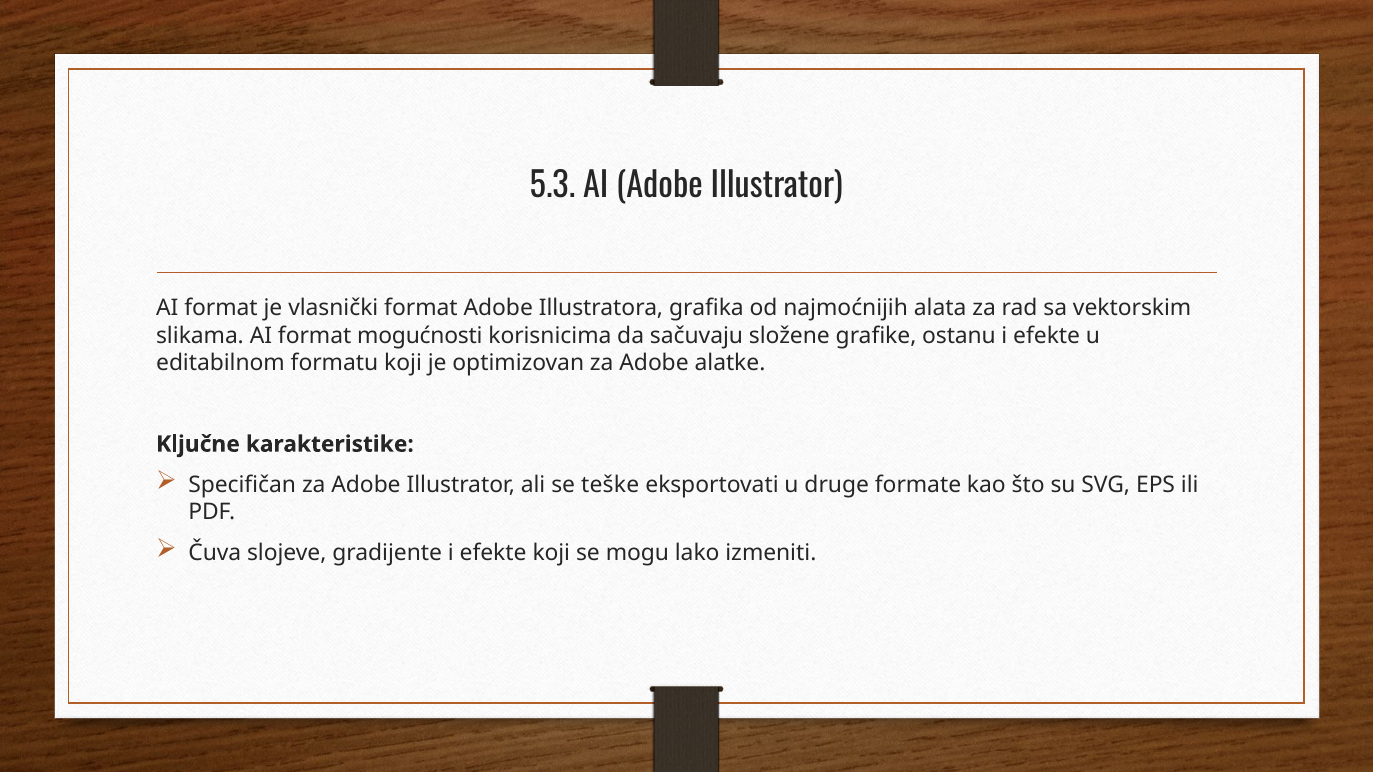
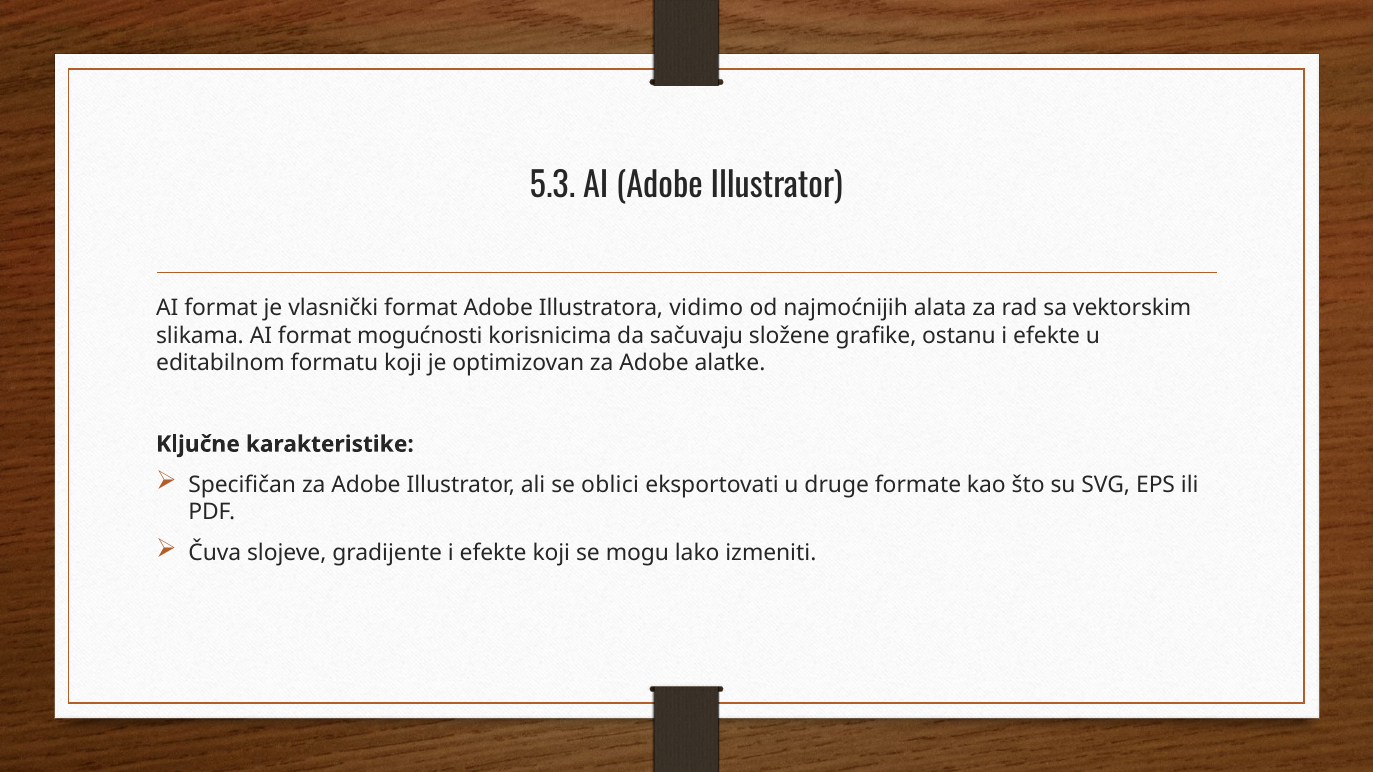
grafika: grafika -> vidimo (706, 308)
teške: teške -> oblici (610, 485)
